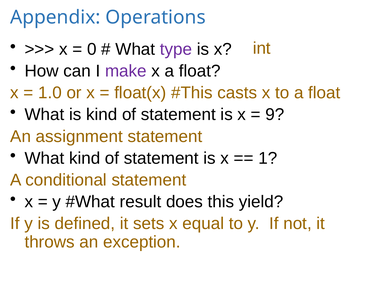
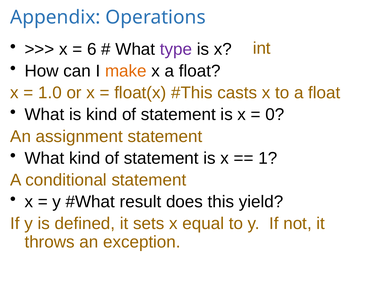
0: 0 -> 6 (92, 49)
make colour: purple -> orange (126, 71)
9: 9 -> 0 (275, 115)
